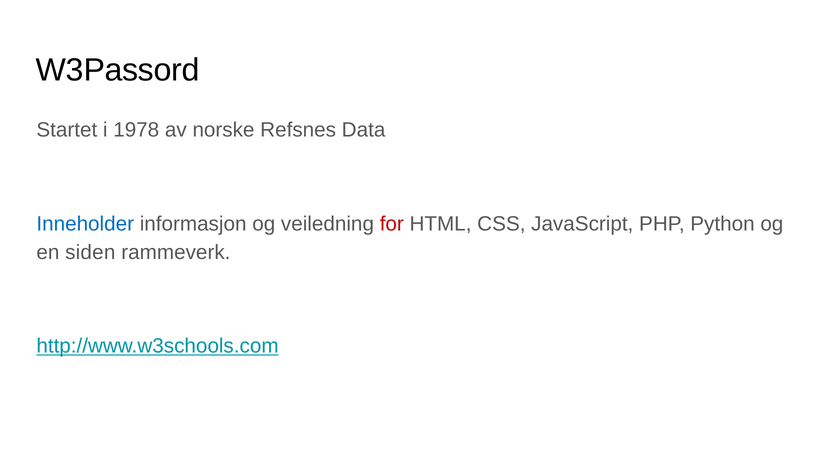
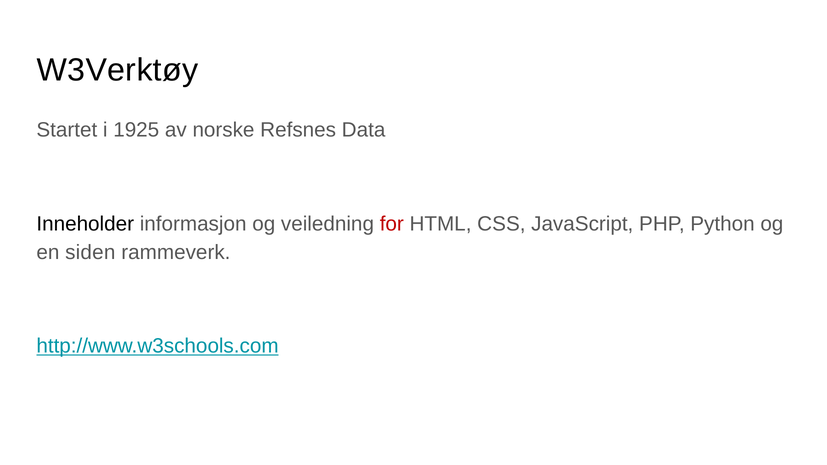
W3Passord: W3Passord -> W3Verktøy (117, 70)
1978: 1978 -> 1925 (136, 130)
Inneholder colour: blue -> black (85, 224)
